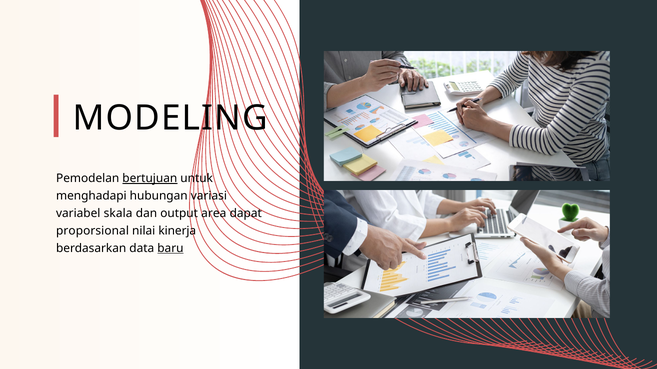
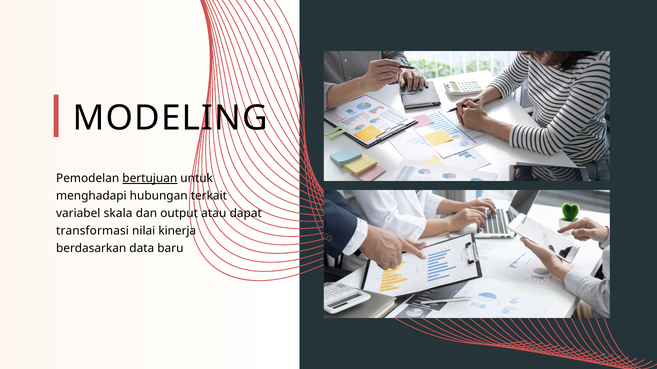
variasi: variasi -> terkait (209, 196)
area: area -> atau (214, 214)
proporsional: proporsional -> transformasi (93, 231)
baru underline: present -> none (170, 248)
